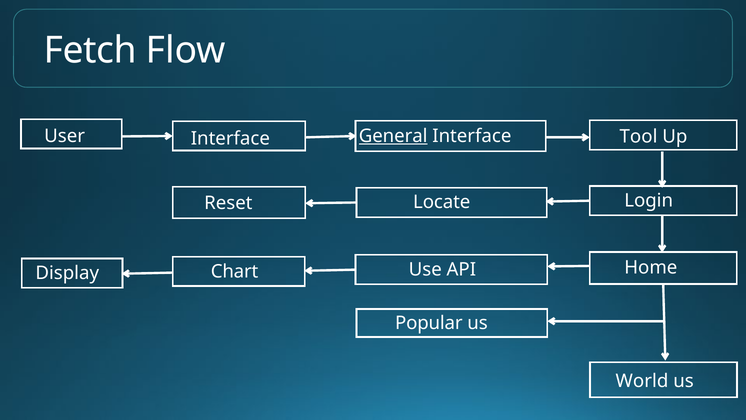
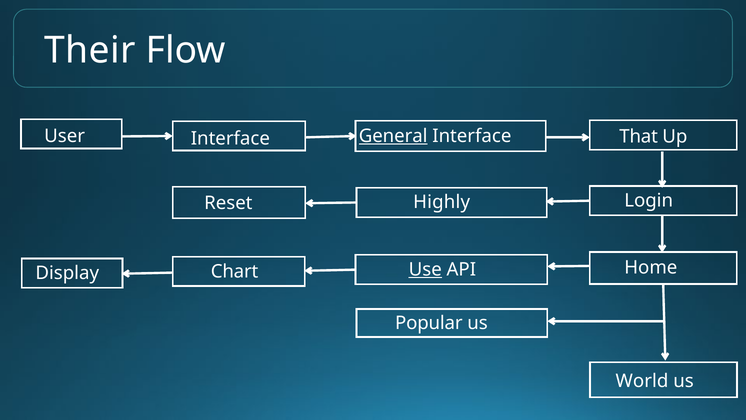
Fetch: Fetch -> Their (90, 50)
Tool: Tool -> That (639, 137)
Locate: Locate -> Highly (442, 202)
Use underline: none -> present (425, 269)
